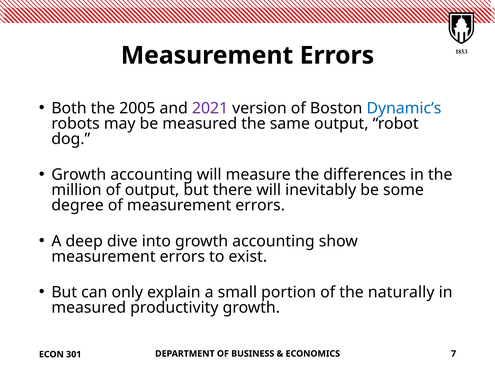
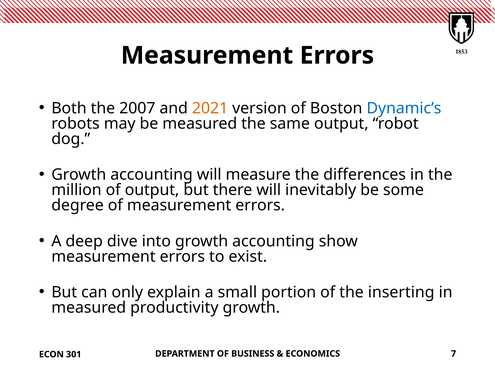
2005: 2005 -> 2007 (137, 108)
2021 colour: purple -> orange (210, 108)
naturally: naturally -> inserting (401, 292)
